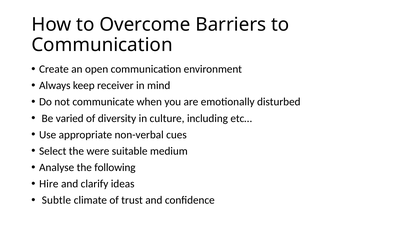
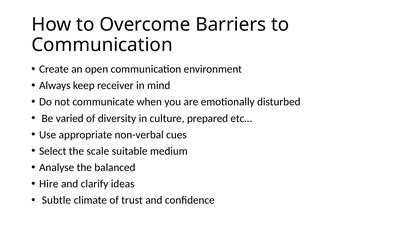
including: including -> prepared (208, 118)
were: were -> scale (98, 151)
following: following -> balanced (115, 167)
